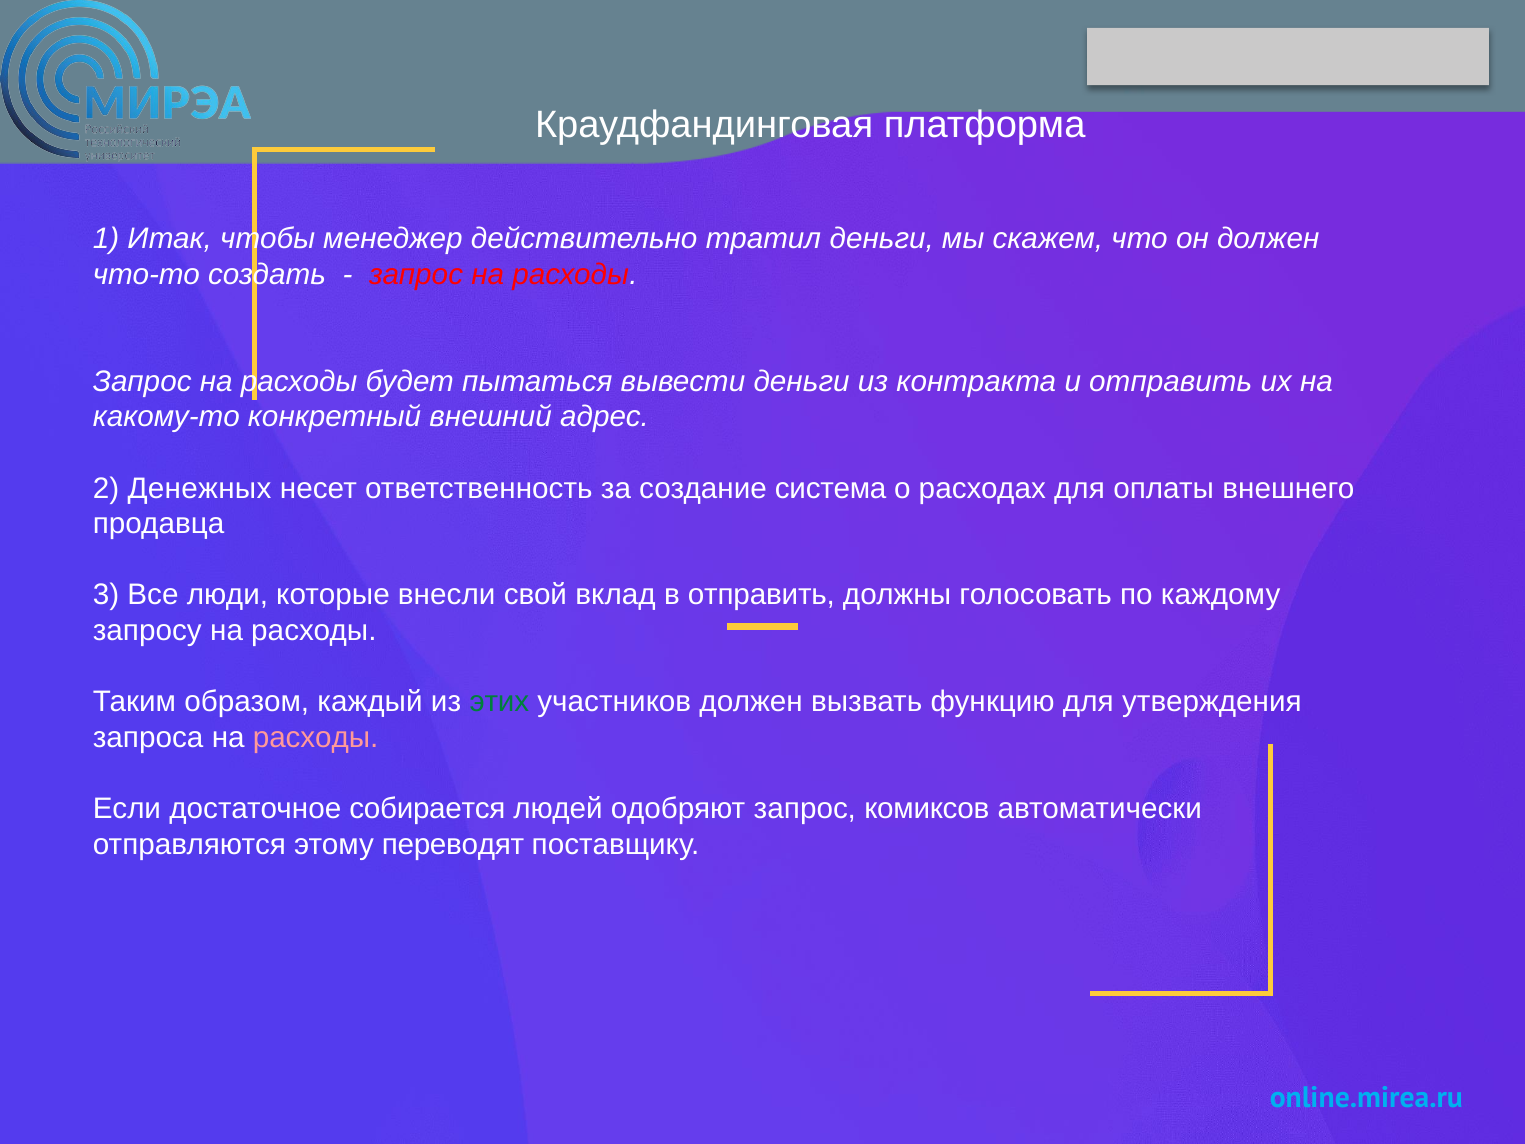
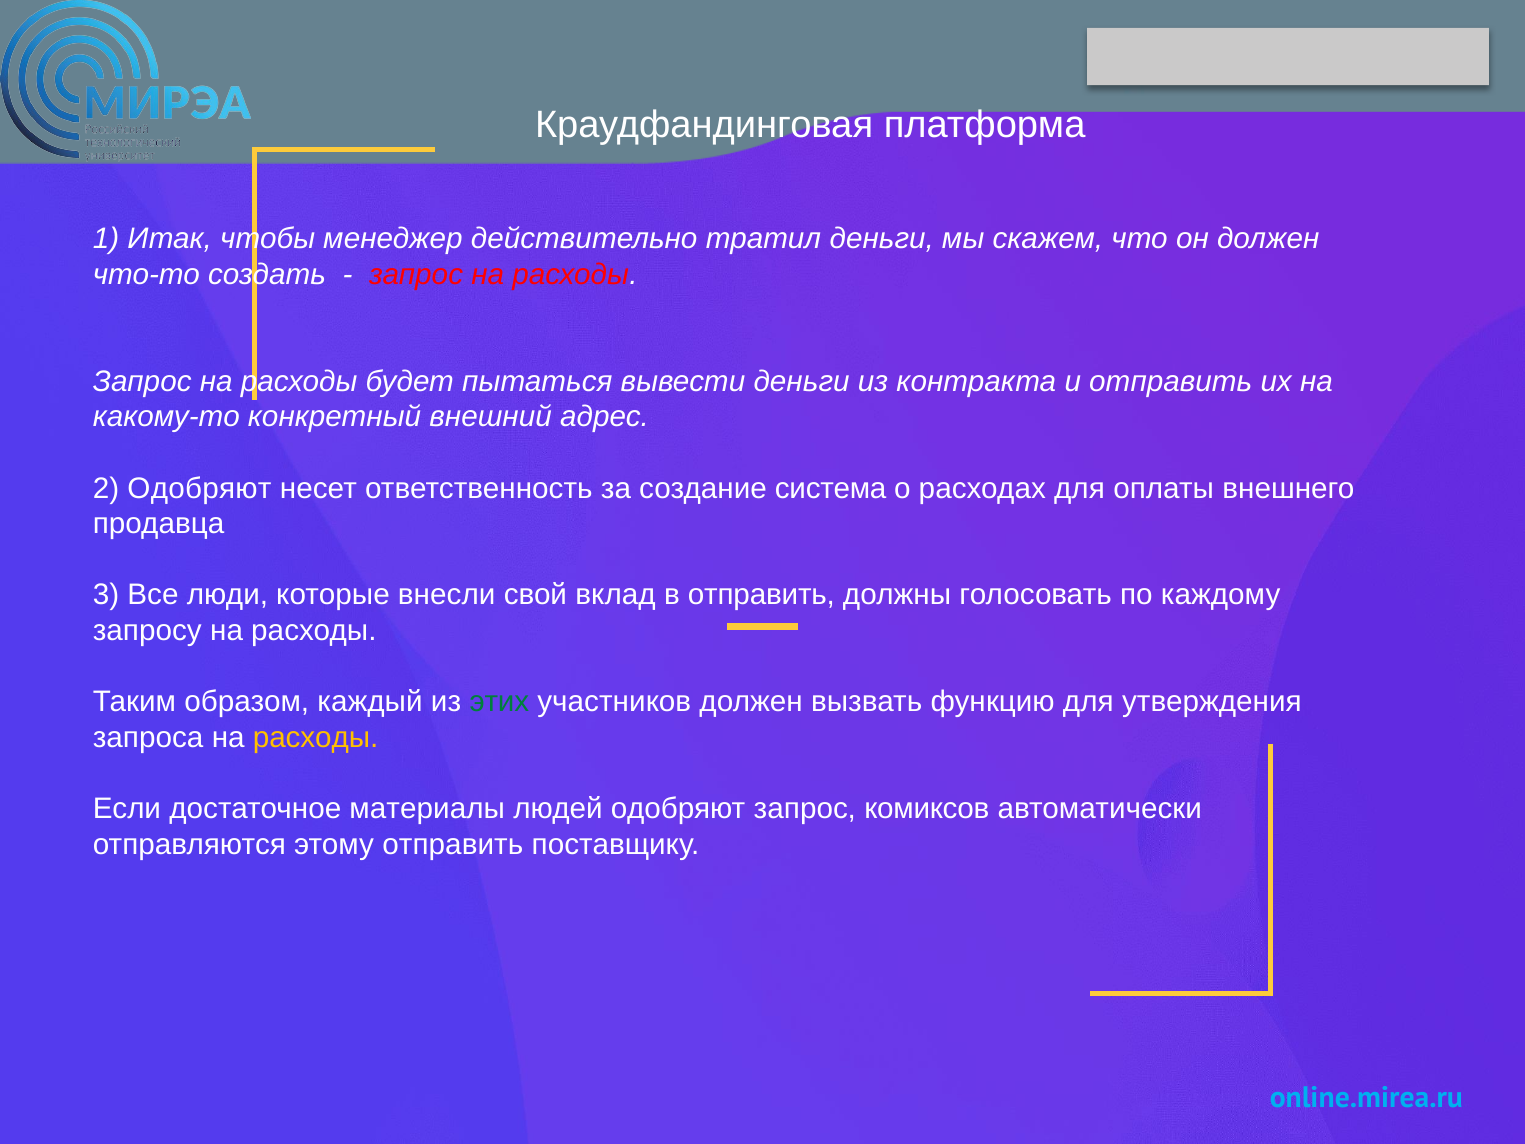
2 Денежных: Денежных -> Одобряют (199, 488)
расходы colour: pink -> yellow (316, 737)
собирается: собирается -> материалы (427, 809)
этому переводят: переводят -> отправить (453, 844)
